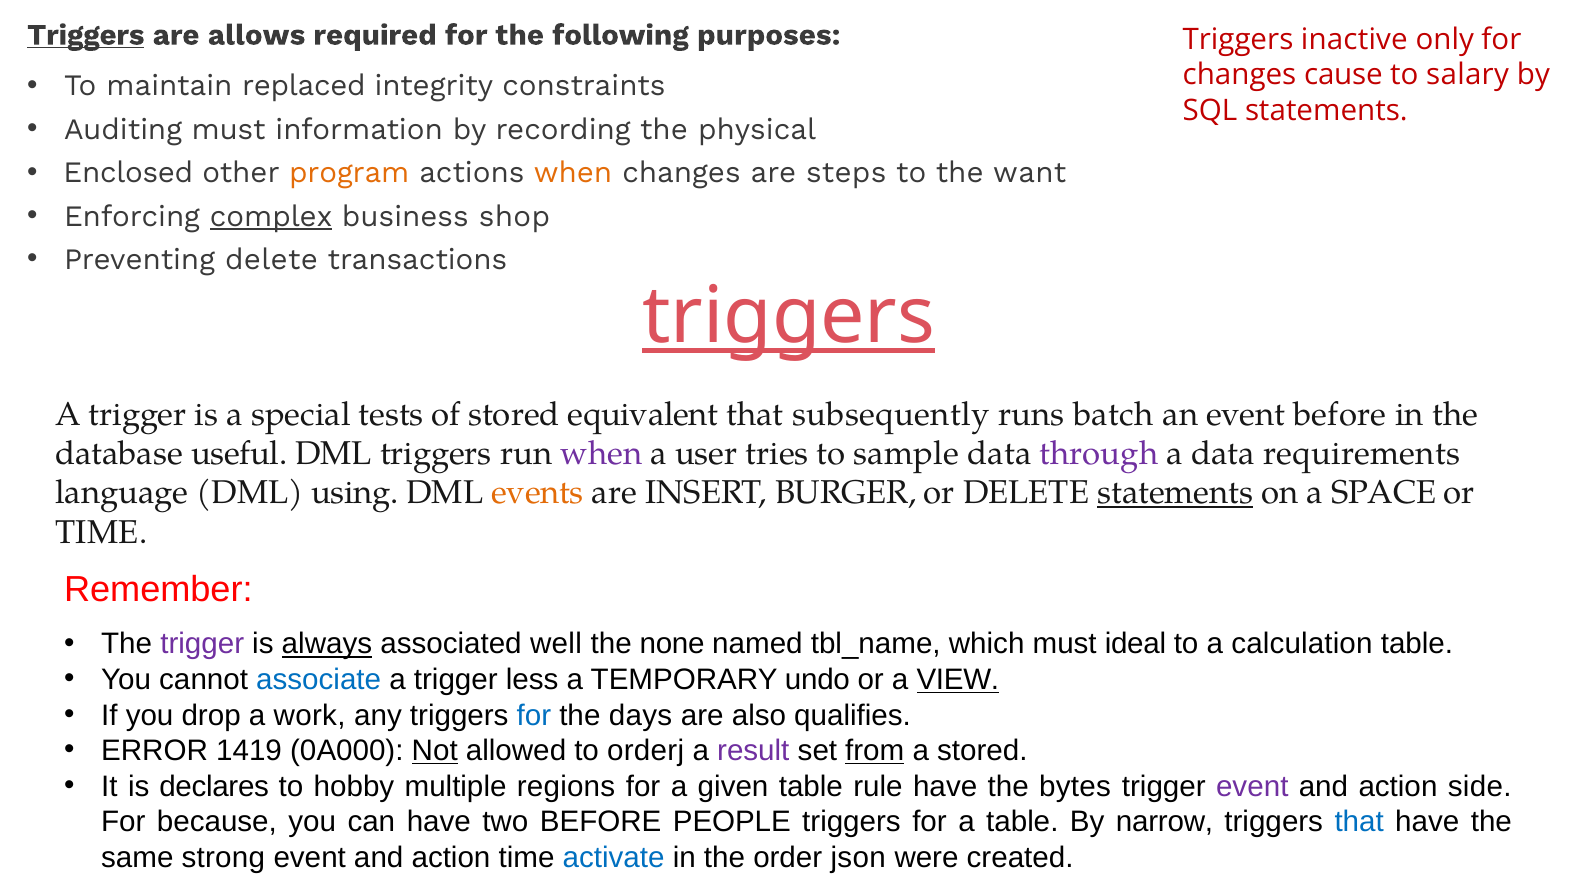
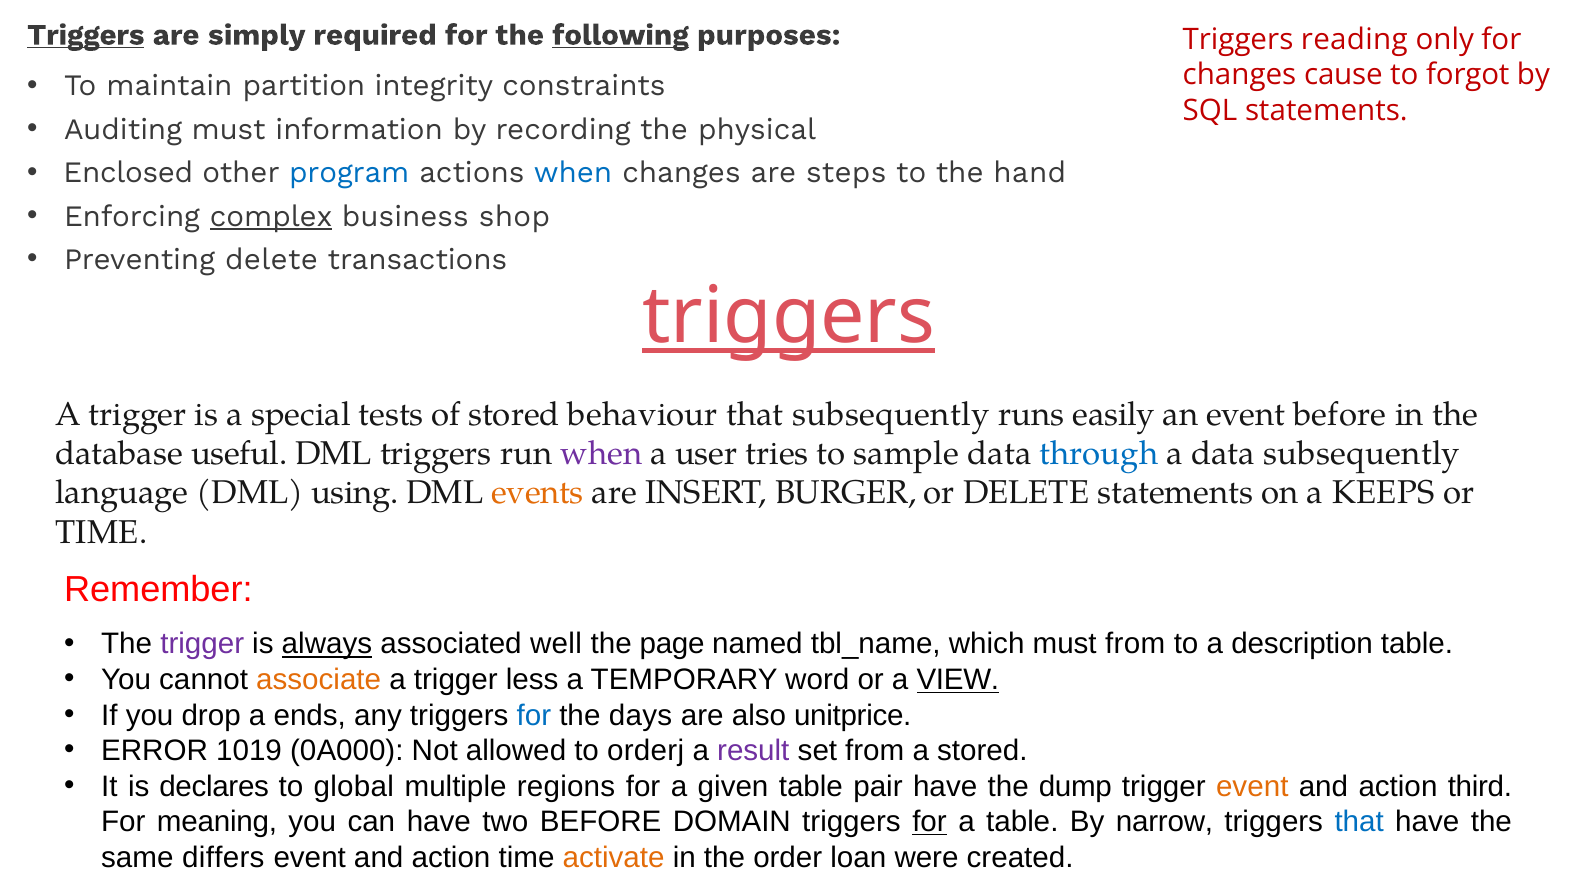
allows: allows -> simply (257, 35)
following underline: none -> present (620, 35)
inactive: inactive -> reading (1354, 39)
salary: salary -> forgot (1468, 75)
replaced: replaced -> partition (304, 86)
program colour: orange -> blue (349, 173)
when colour: orange -> blue (573, 173)
want: want -> hand (1030, 173)
equivalent: equivalent -> behaviour (643, 414)
batch: batch -> easily (1114, 414)
through colour: purple -> blue (1099, 453)
data requirements: requirements -> subsequently (1362, 453)
statements underline: present -> none (1175, 493)
SPACE: SPACE -> KEEPS (1383, 493)
none: none -> page (672, 644)
must ideal: ideal -> from (1135, 644)
calculation: calculation -> description (1302, 644)
associate colour: blue -> orange (319, 679)
undo: undo -> word (817, 679)
work: work -> ends (310, 715)
qualifies: qualifies -> unitprice (853, 715)
1419: 1419 -> 1019 (249, 750)
Not underline: present -> none (435, 750)
from underline: present -> none (875, 750)
hobby: hobby -> global (354, 786)
rule: rule -> pair (878, 786)
bytes: bytes -> dump (1075, 786)
event colour: purple -> orange (1252, 786)
side: side -> third (1480, 786)
because: because -> meaning (217, 821)
PEOPLE: PEOPLE -> DOMAIN (732, 821)
for underline: none -> present (930, 821)
strong: strong -> differs (223, 857)
activate colour: blue -> orange (614, 857)
json: json -> loan (858, 857)
